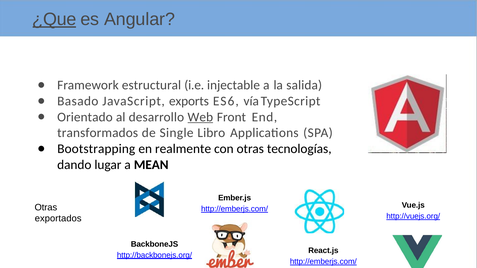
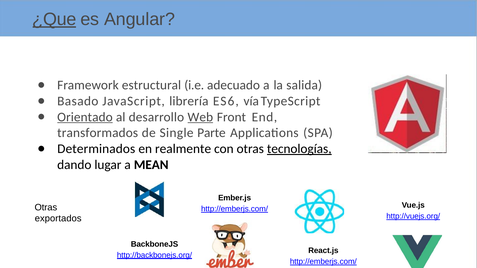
injectable: injectable -> adecuado (233, 85)
exports: exports -> librería (189, 101)
Orientado underline: none -> present (85, 117)
Libro: Libro -> Parte (211, 133)
Bootstrapping: Bootstrapping -> Determinados (96, 149)
tecnologías underline: none -> present (299, 149)
